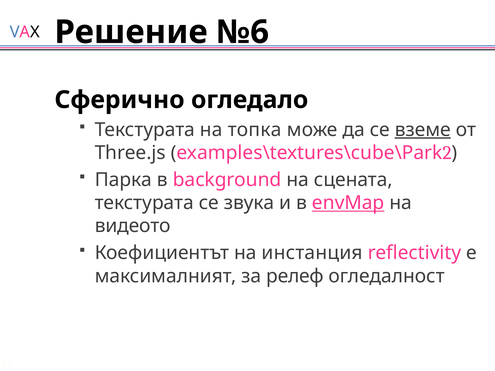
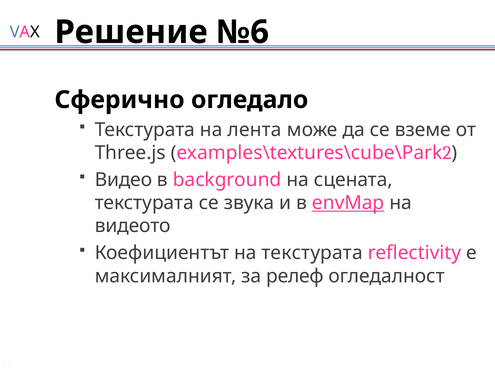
топка: топка -> лента (255, 130)
вземе underline: present -> none (423, 130)
Парка: Парка -> Видео (123, 180)
на инстанция: инстанция -> текстурата (312, 253)
